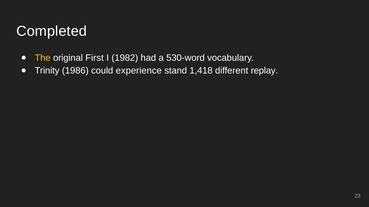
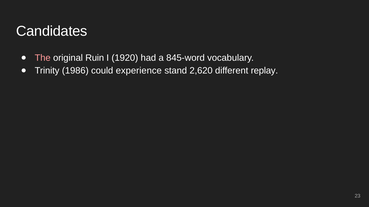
Completed: Completed -> Candidates (52, 31)
The colour: yellow -> pink (43, 58)
First: First -> Ruin (95, 58)
1982: 1982 -> 1920 (125, 58)
530-word: 530-word -> 845-word (186, 58)
1,418: 1,418 -> 2,620 (201, 71)
